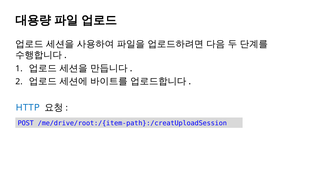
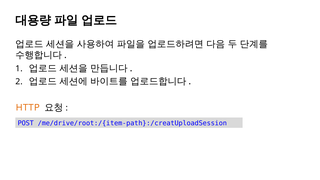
HTTP colour: blue -> orange (28, 107)
